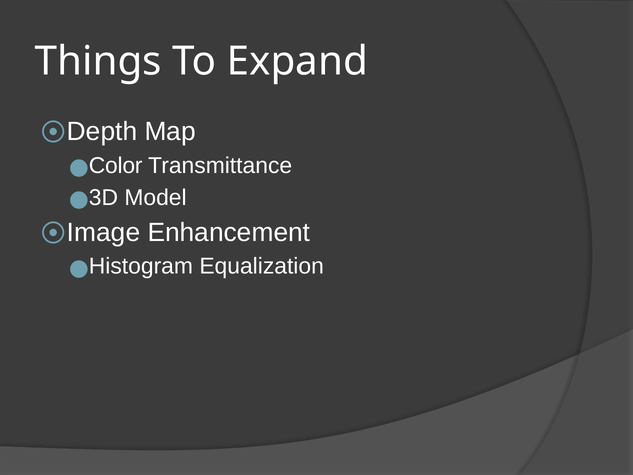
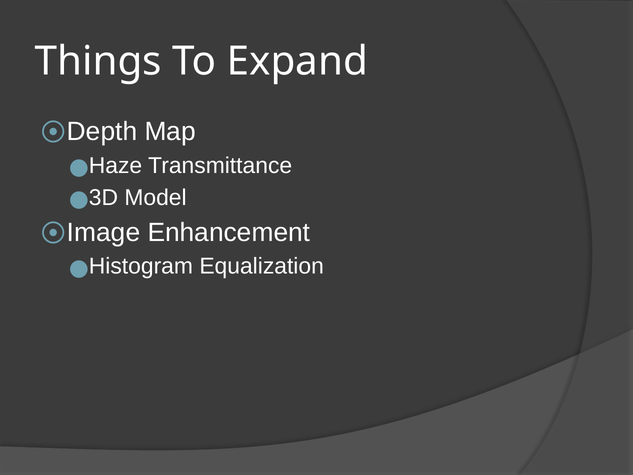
Color: Color -> Haze (116, 165)
